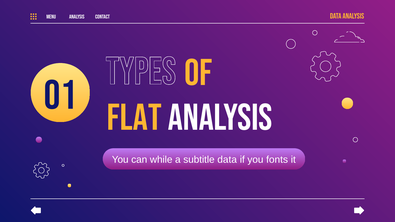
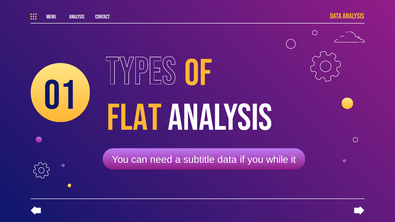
while: while -> need (161, 160)
fonts: fonts -> while (277, 160)
